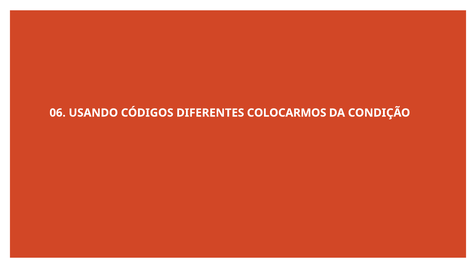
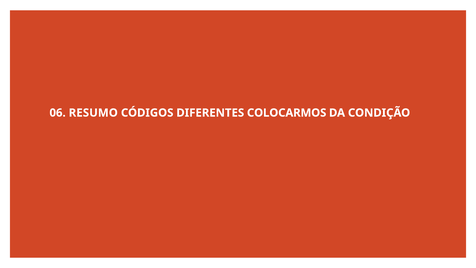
USANDO: USANDO -> RESUMO (93, 113)
